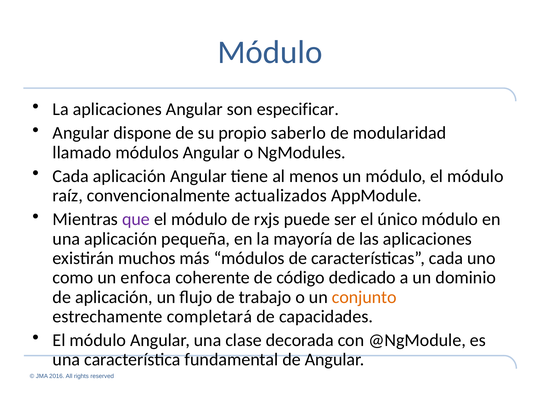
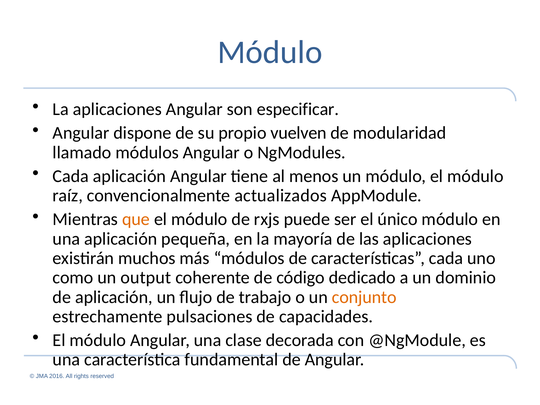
saberlo: saberlo -> vuelven (299, 133)
que colour: purple -> orange (136, 219)
enfoca: enfoca -> output (146, 278)
completará: completará -> pulsaciones (209, 317)
